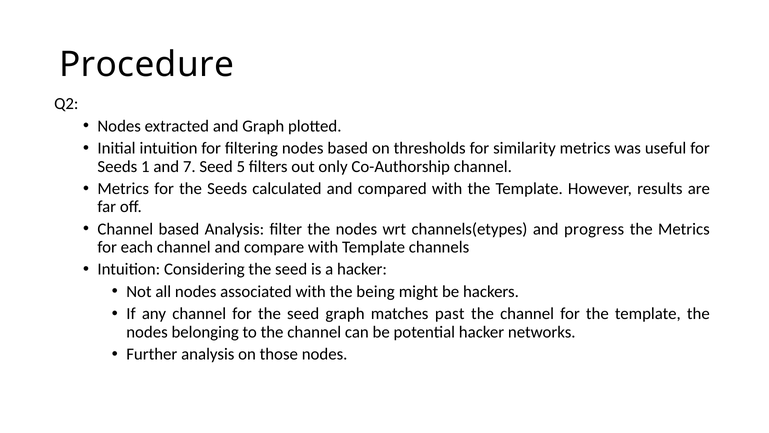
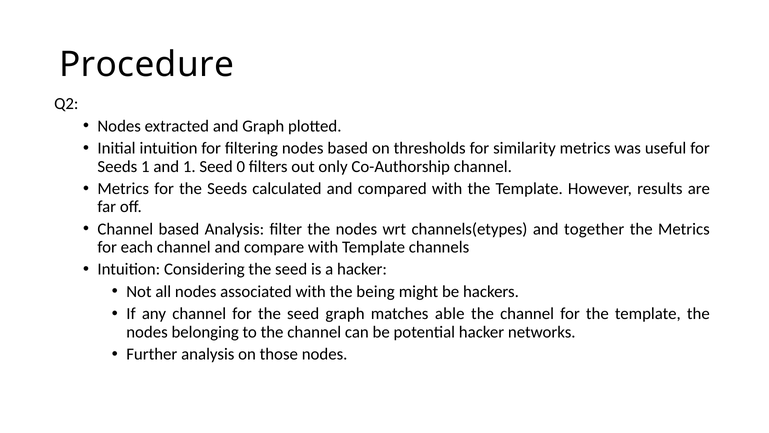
and 7: 7 -> 1 (189, 166)
5: 5 -> 0 (241, 166)
progress: progress -> together (594, 229)
past: past -> able (450, 313)
